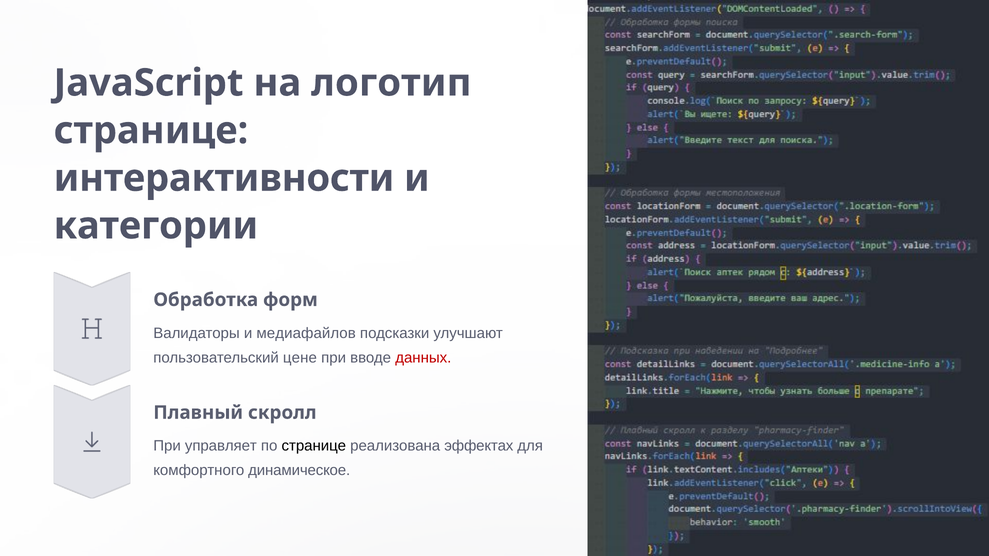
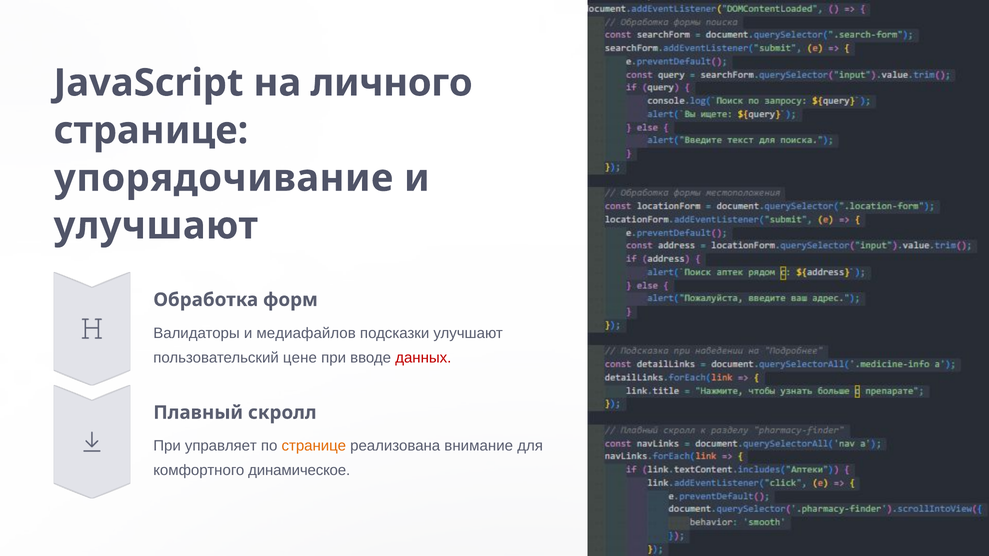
логотип: логотип -> личного (392, 83)
интерактивности: интерактивности -> упорядочивание (224, 178)
категории: категории -> улучшают (156, 226)
странице colour: black -> orange (314, 446)
эффектах: эффектах -> внимание (479, 446)
